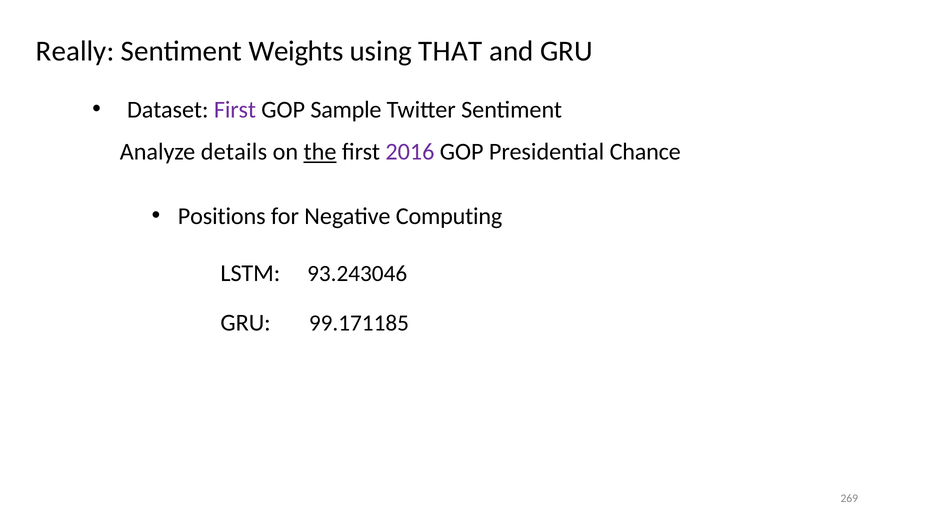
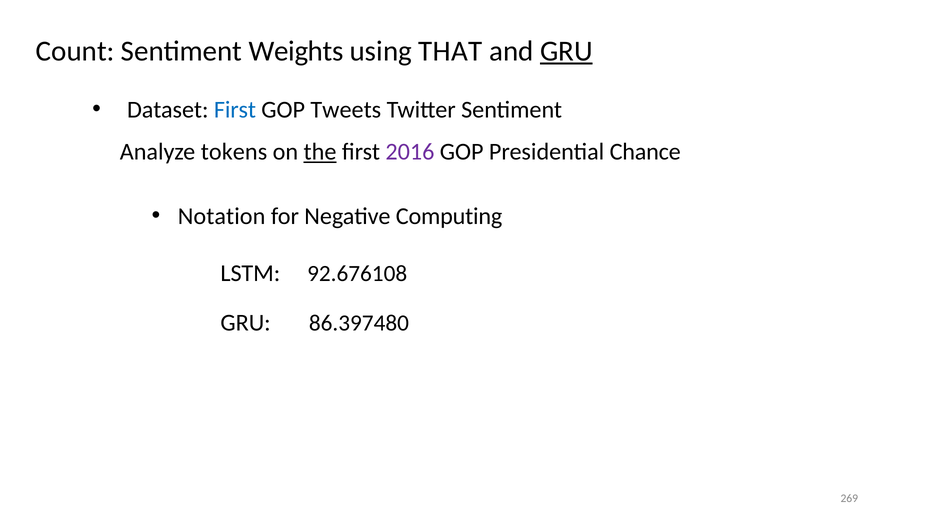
Really: Really -> Count (75, 51)
GRU underline: none -> present (566, 51)
First colour: purple -> blue (235, 110)
Sample: Sample -> Tweets (346, 110)
details: details -> tokens (234, 152)
Positions: Positions -> Notation (222, 216)
93.243046: 93.243046 -> 92.676108 (357, 274)
99.171185: 99.171185 -> 86.397480 (359, 323)
